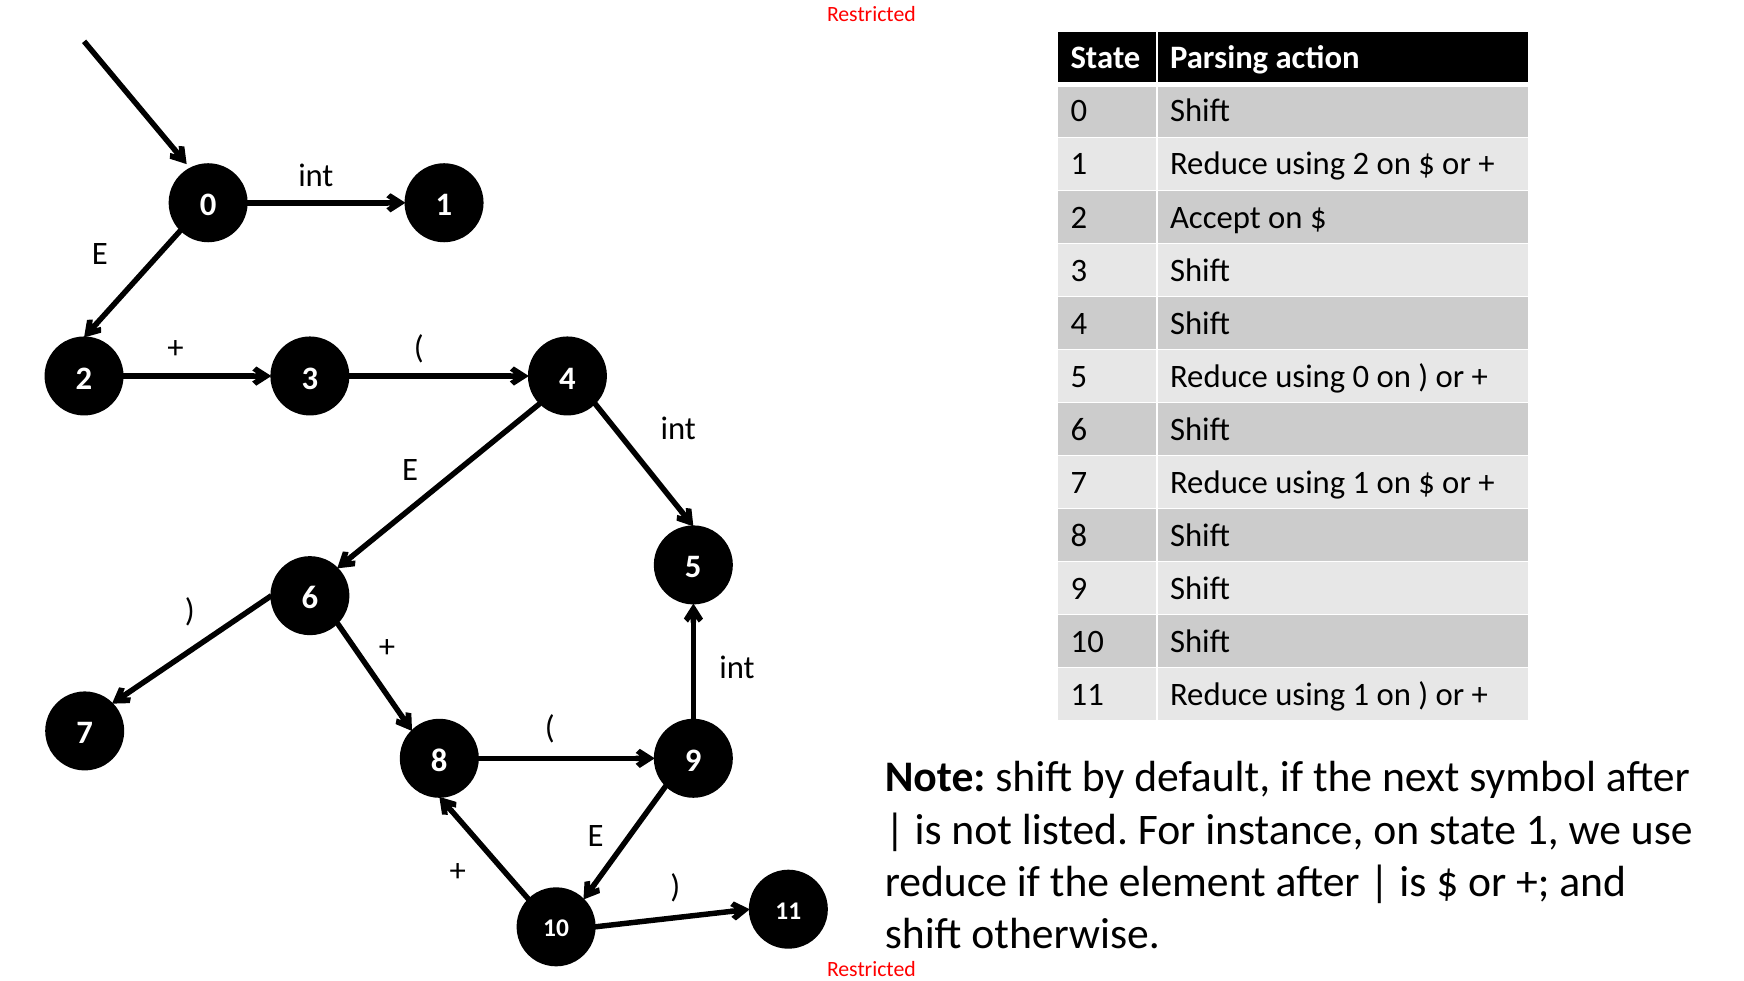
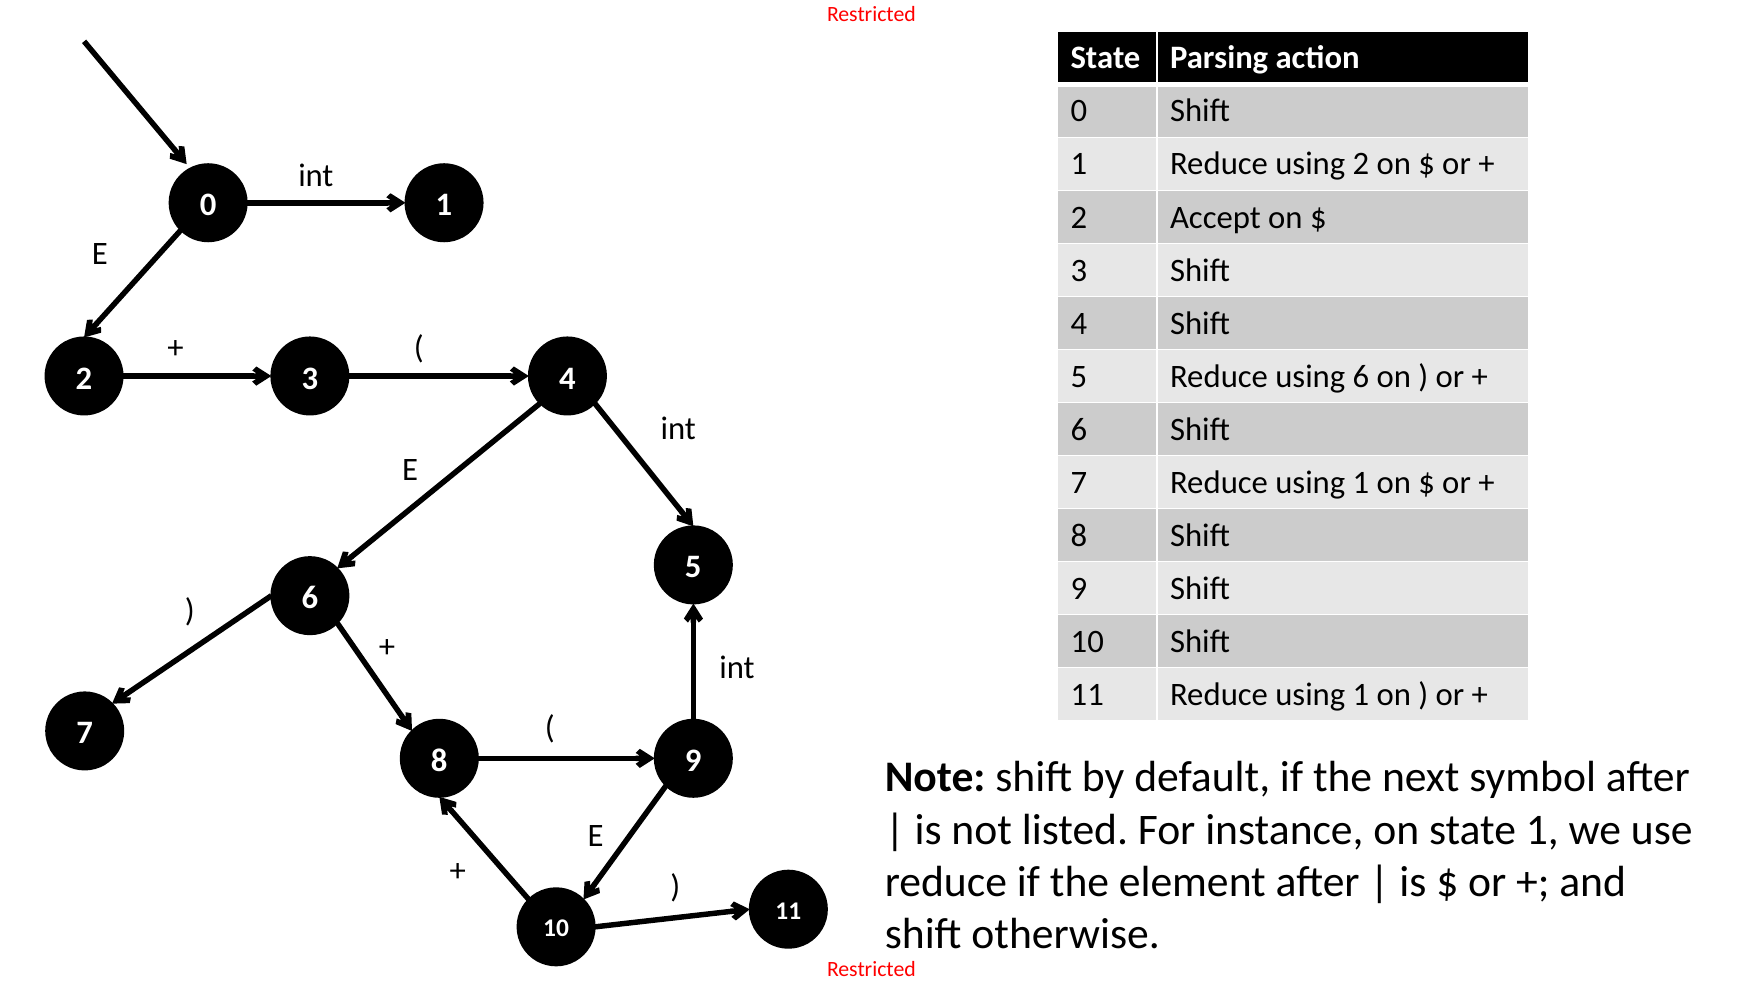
using 0: 0 -> 6 (1361, 376)
